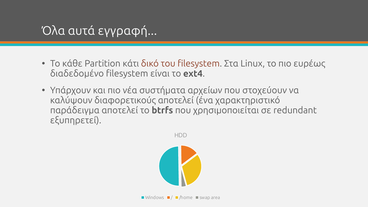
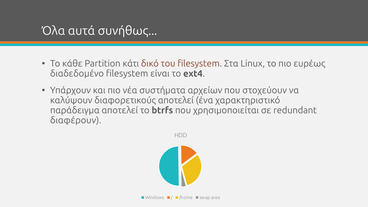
εγγραφή: εγγραφή -> συνήθως (127, 31)
εξυπηρετεί: εξυπηρετεί -> διαφέρουν (76, 120)
